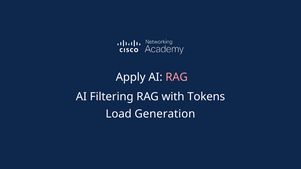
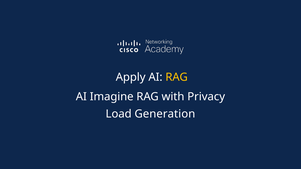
RAG colour: pink -> yellow (177, 77)
Filtering: Filtering -> Imagine (112, 97)
Tokens: Tokens -> Privacy (206, 97)
